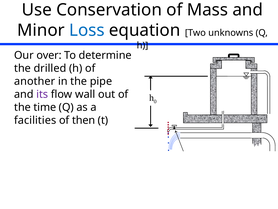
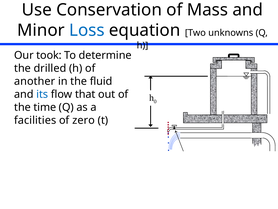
over: over -> took (49, 55)
pipe: pipe -> fluid (101, 81)
its colour: purple -> blue (42, 94)
wall: wall -> that (85, 94)
then: then -> zero (83, 120)
